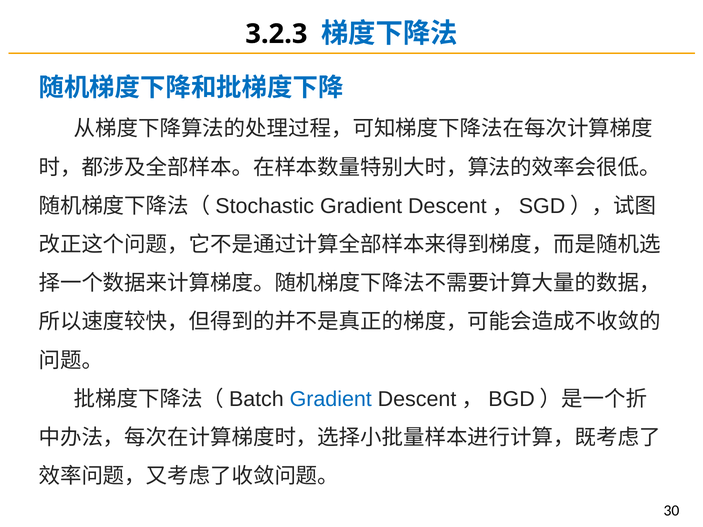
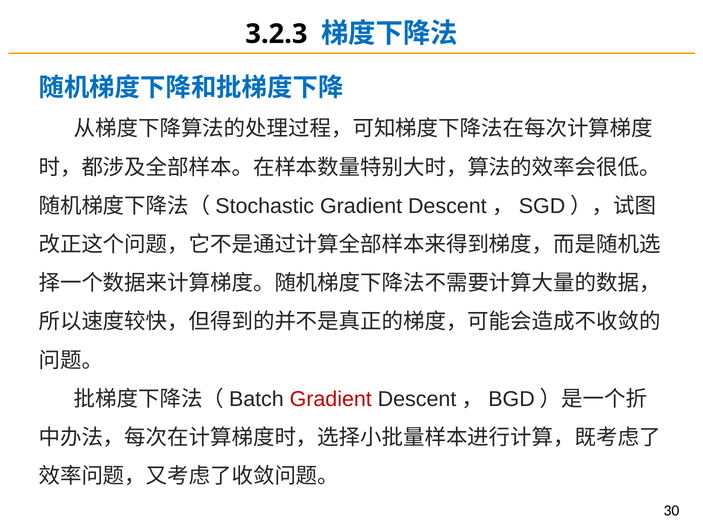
Gradient colour: blue -> red (331, 399)
